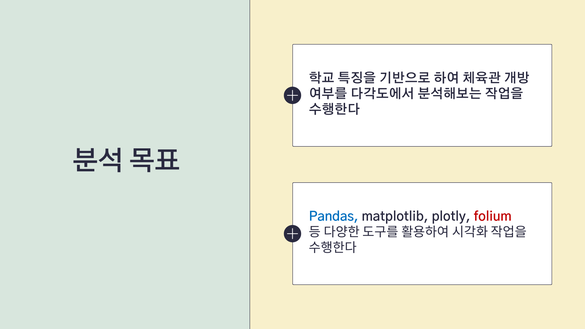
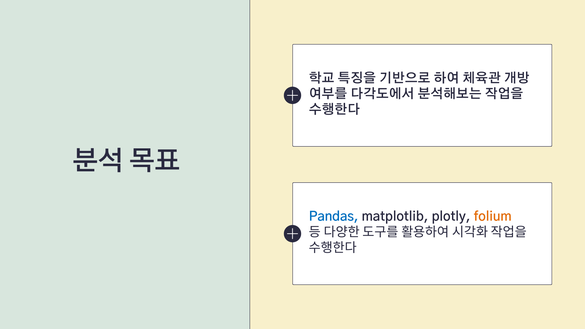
folium colour: red -> orange (493, 217)
